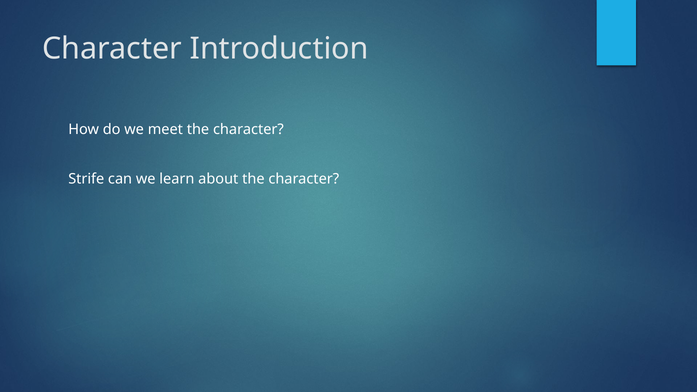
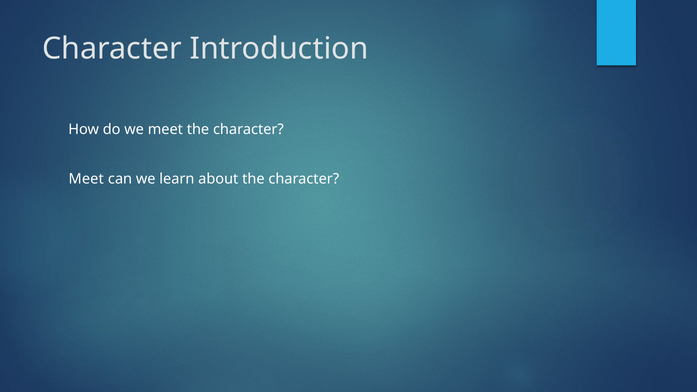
Strife: Strife -> Meet (86, 179)
